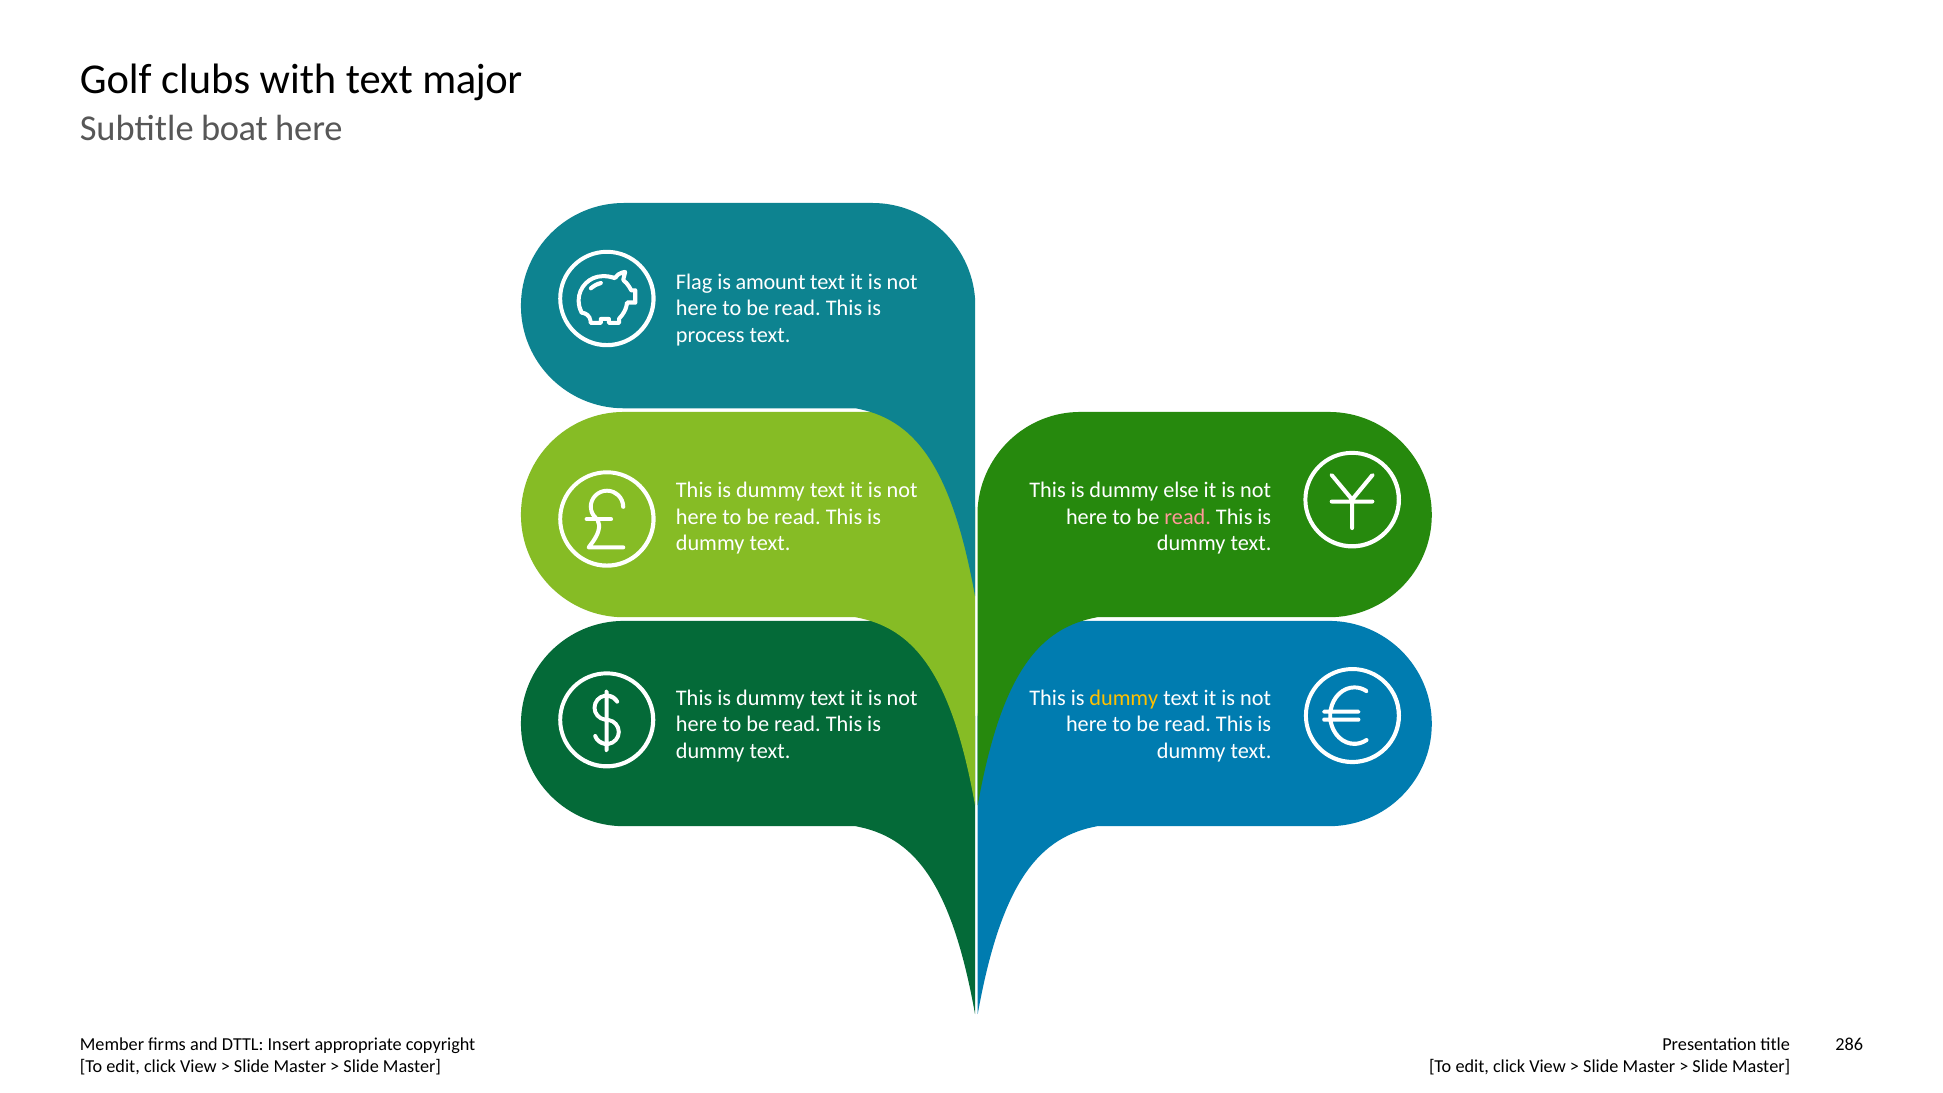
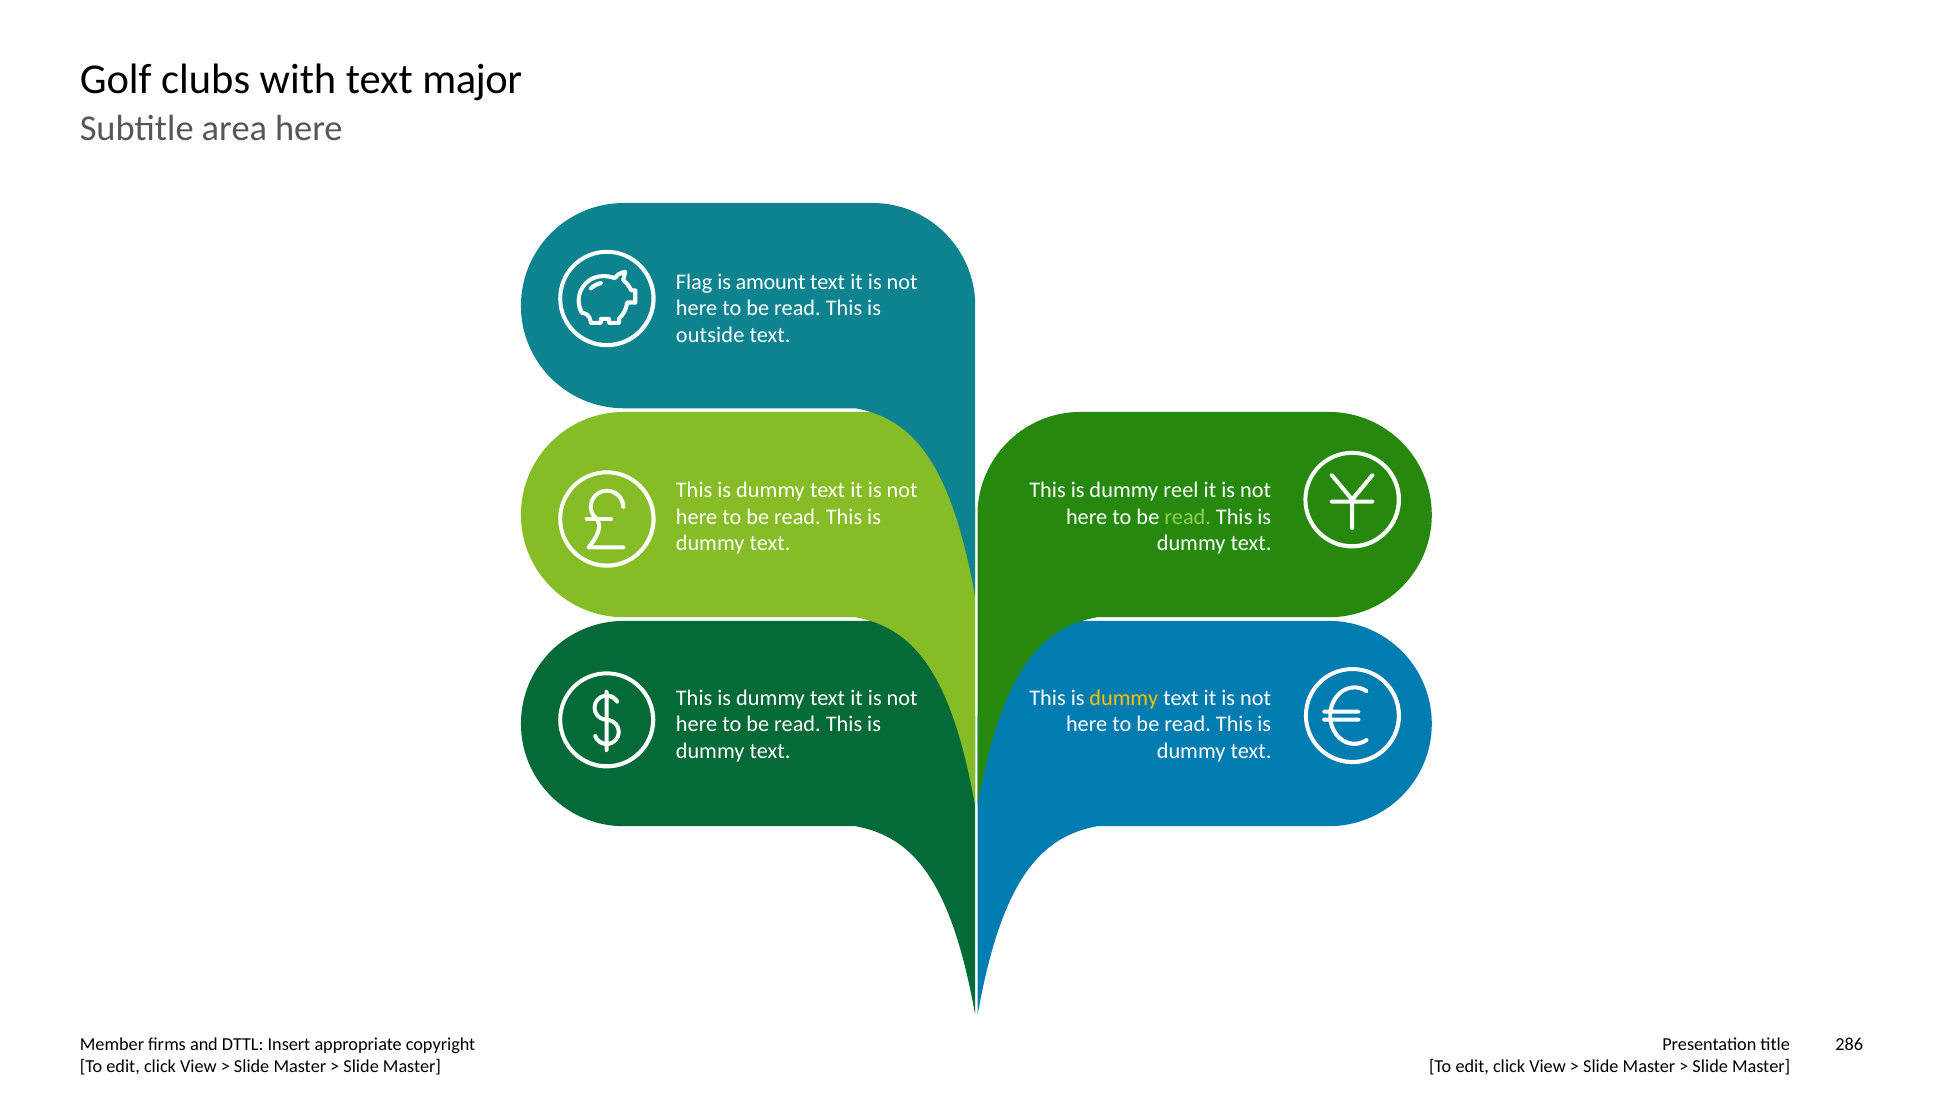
boat: boat -> area (234, 128)
process: process -> outside (710, 335)
else: else -> reel (1181, 490)
read colour: pink -> light green (1188, 517)
